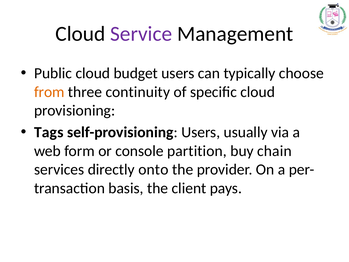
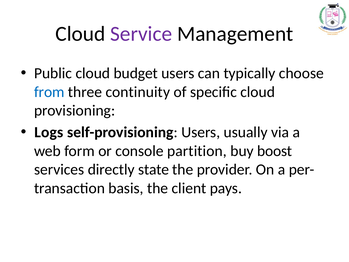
from colour: orange -> blue (49, 92)
Tags: Tags -> Logs (49, 132)
chain: chain -> boost (275, 151)
onto: onto -> state (154, 169)
